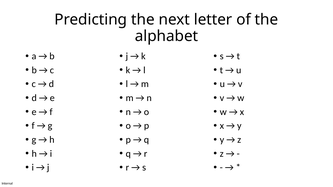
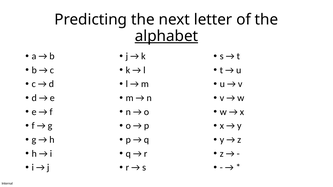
alphabet underline: none -> present (166, 36)
